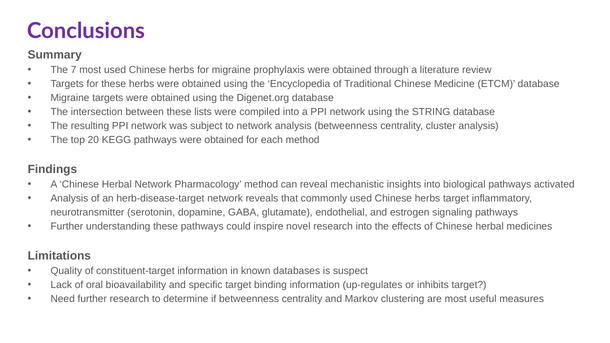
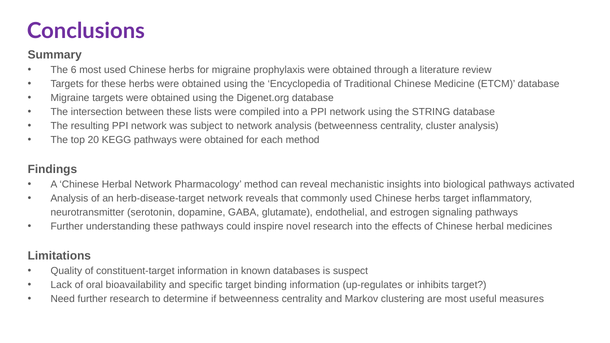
7: 7 -> 6 (74, 70)
